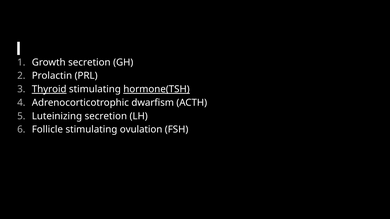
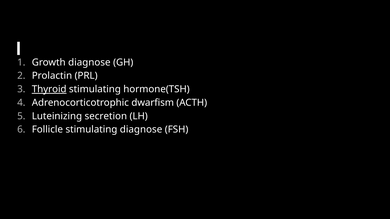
Growth secretion: secretion -> diagnose (89, 62)
hormone(TSH underline: present -> none (156, 89)
stimulating ovulation: ovulation -> diagnose (141, 130)
